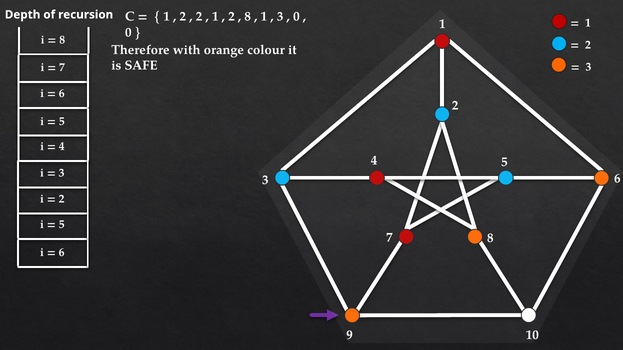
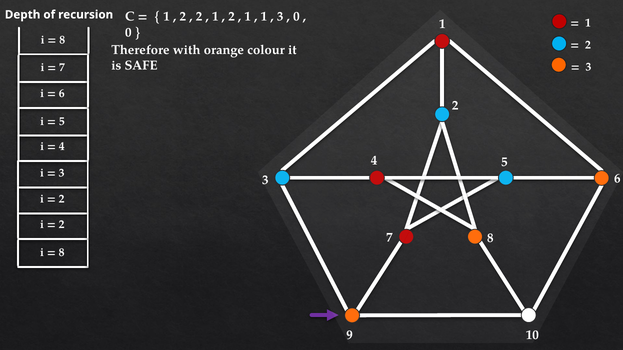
8: 8 -> 1 (248, 17)
5: 5 -> 2 (62, 225)
6: 6 -> 8 (62, 253)
